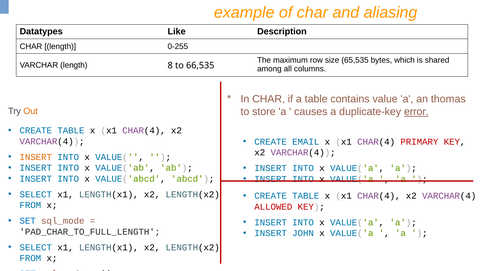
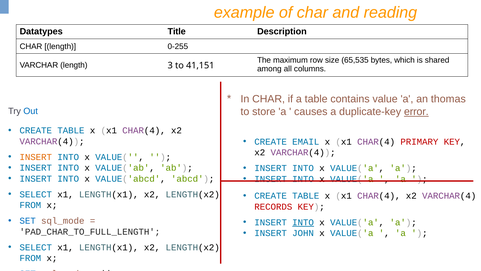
aliasing: aliasing -> reading (390, 13)
Like: Like -> Title (177, 31)
8: 8 -> 3 (170, 65)
66,535: 66,535 -> 41,151 (200, 65)
Out colour: orange -> blue (31, 111)
ALLOWED: ALLOWED -> RECORDS (273, 206)
INTO underline: none -> present (303, 222)
